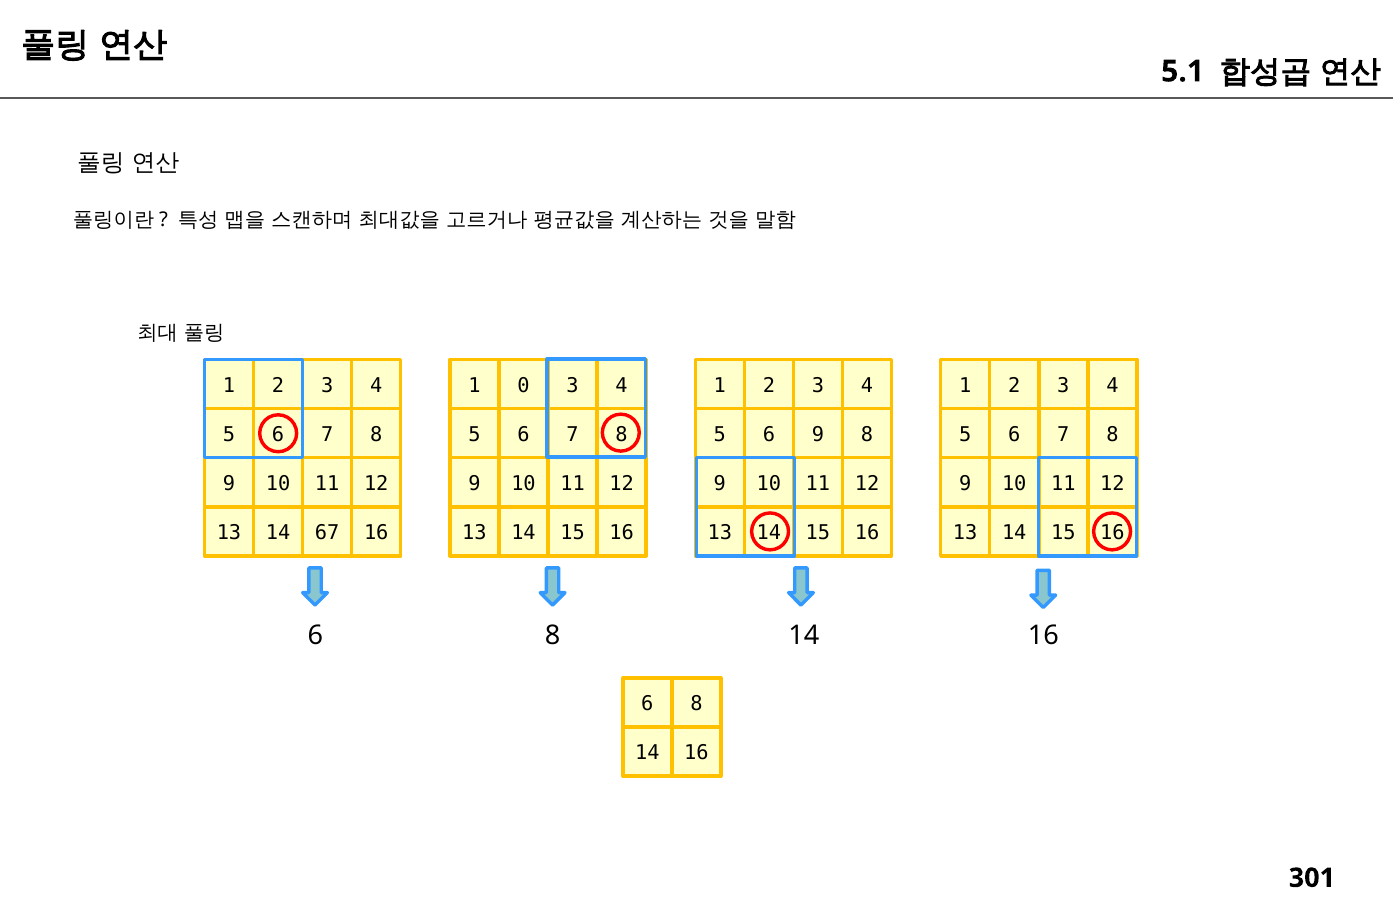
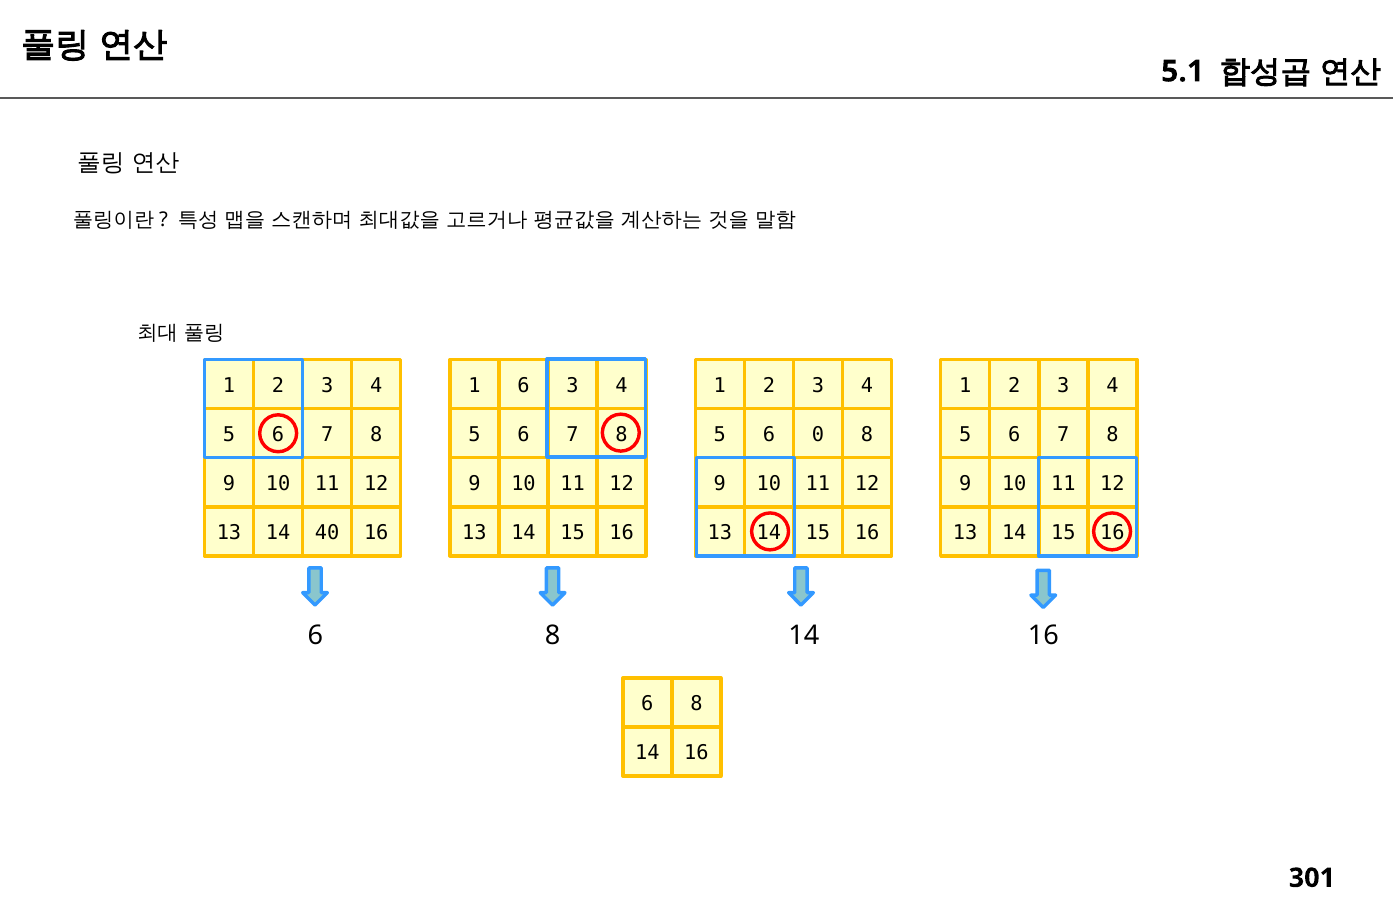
1 0: 0 -> 6 (523, 386)
6 9: 9 -> 0 (818, 435)
67: 67 -> 40 (327, 533)
